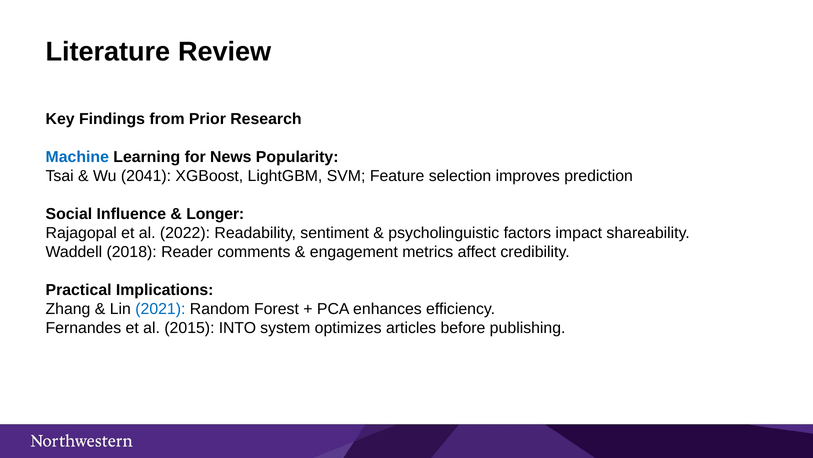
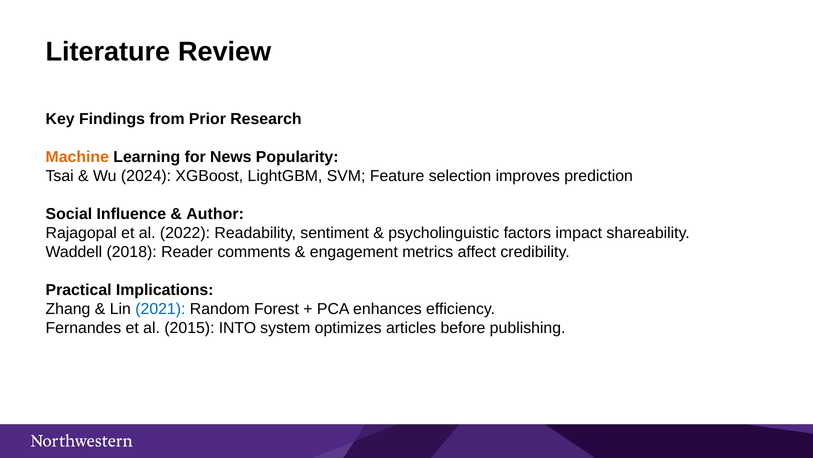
Machine colour: blue -> orange (77, 157)
2041: 2041 -> 2024 (146, 176)
Longer: Longer -> Author (215, 214)
